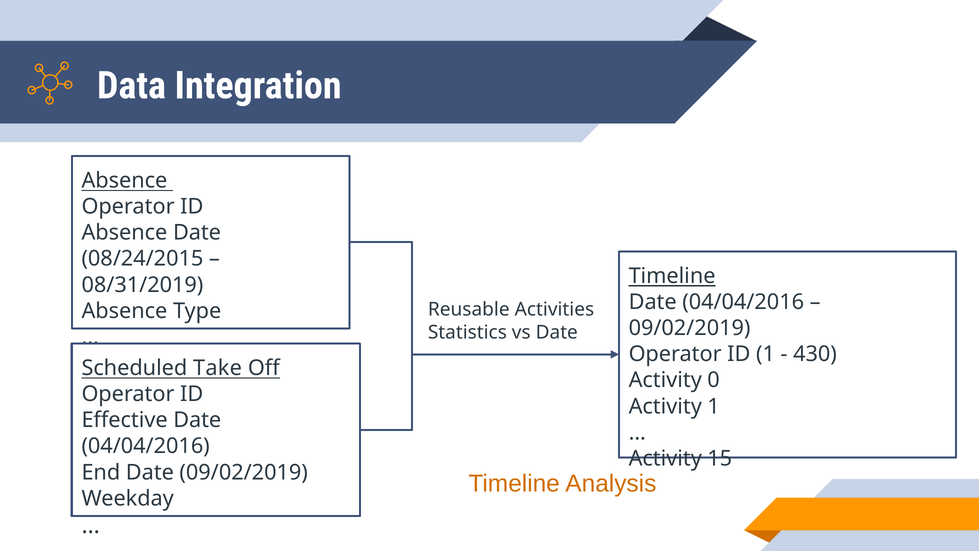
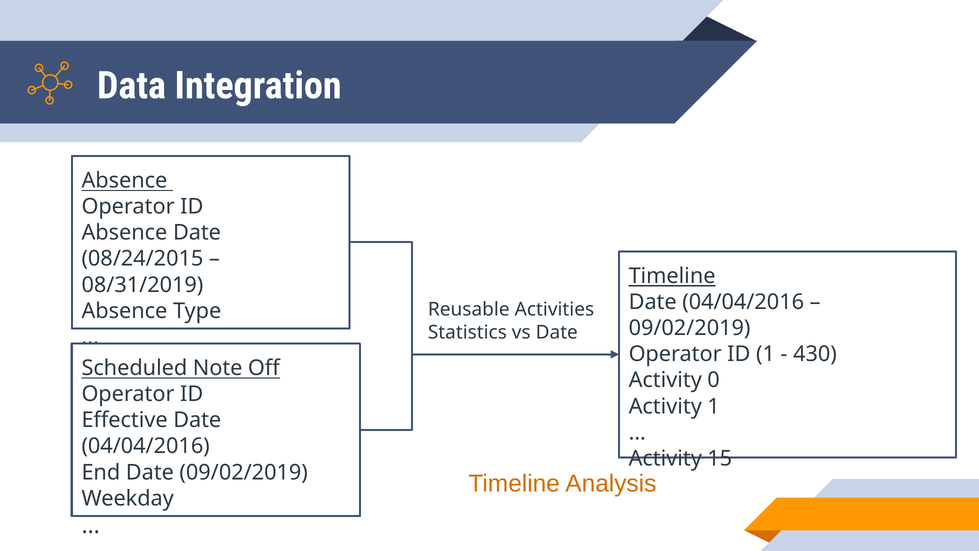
Take: Take -> Note (218, 368)
